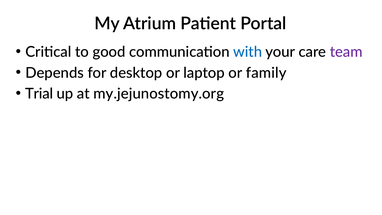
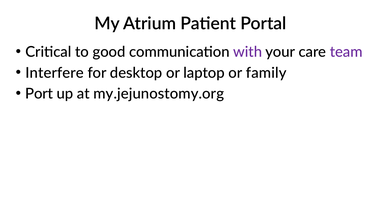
with colour: blue -> purple (248, 52)
Depends: Depends -> Interfere (55, 73)
Trial: Trial -> Port (39, 94)
